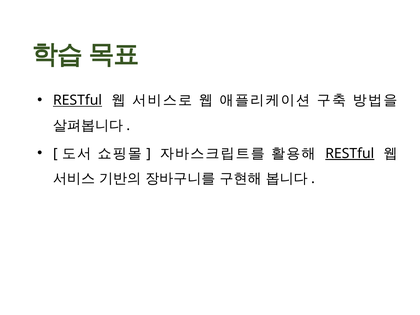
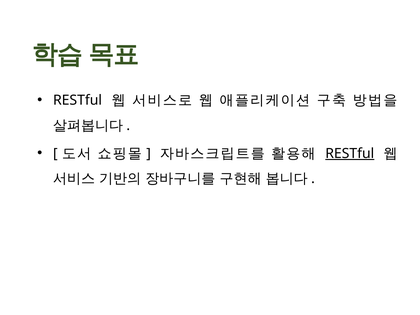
RESTful underline: present -> none (78, 100)
